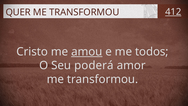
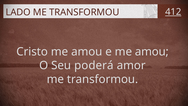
QUER: QUER -> LADO (18, 12)
amou underline: present -> none (87, 52)
e me todos: todos -> amou (152, 52)
